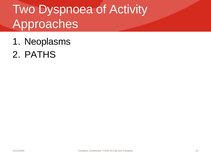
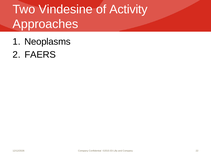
Dyspnoea: Dyspnoea -> Vindesine (66, 9)
PATHS: PATHS -> FAERS (40, 55)
